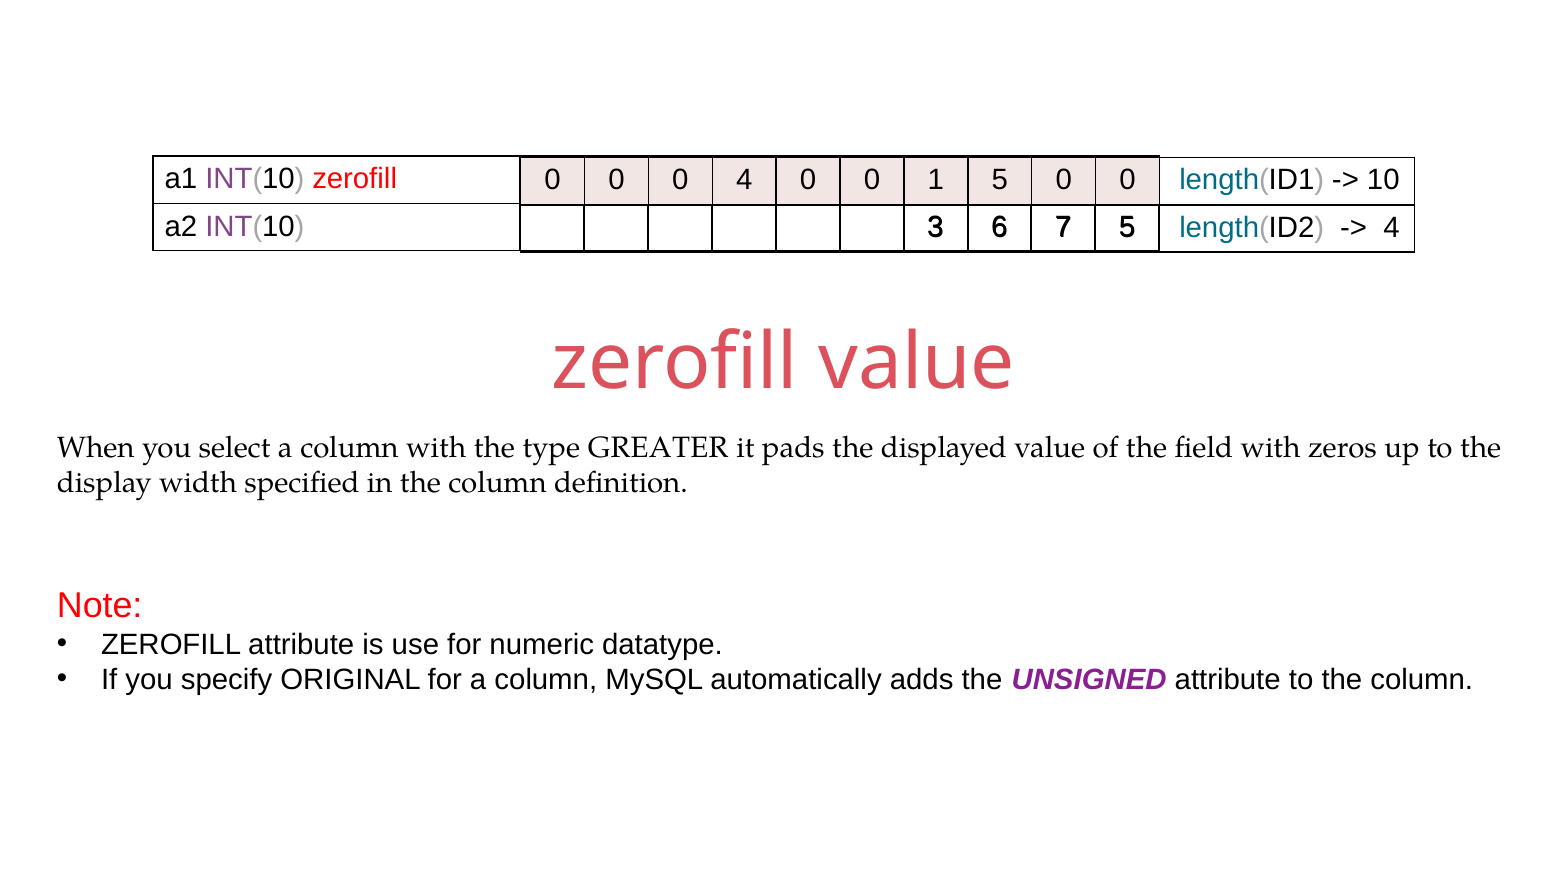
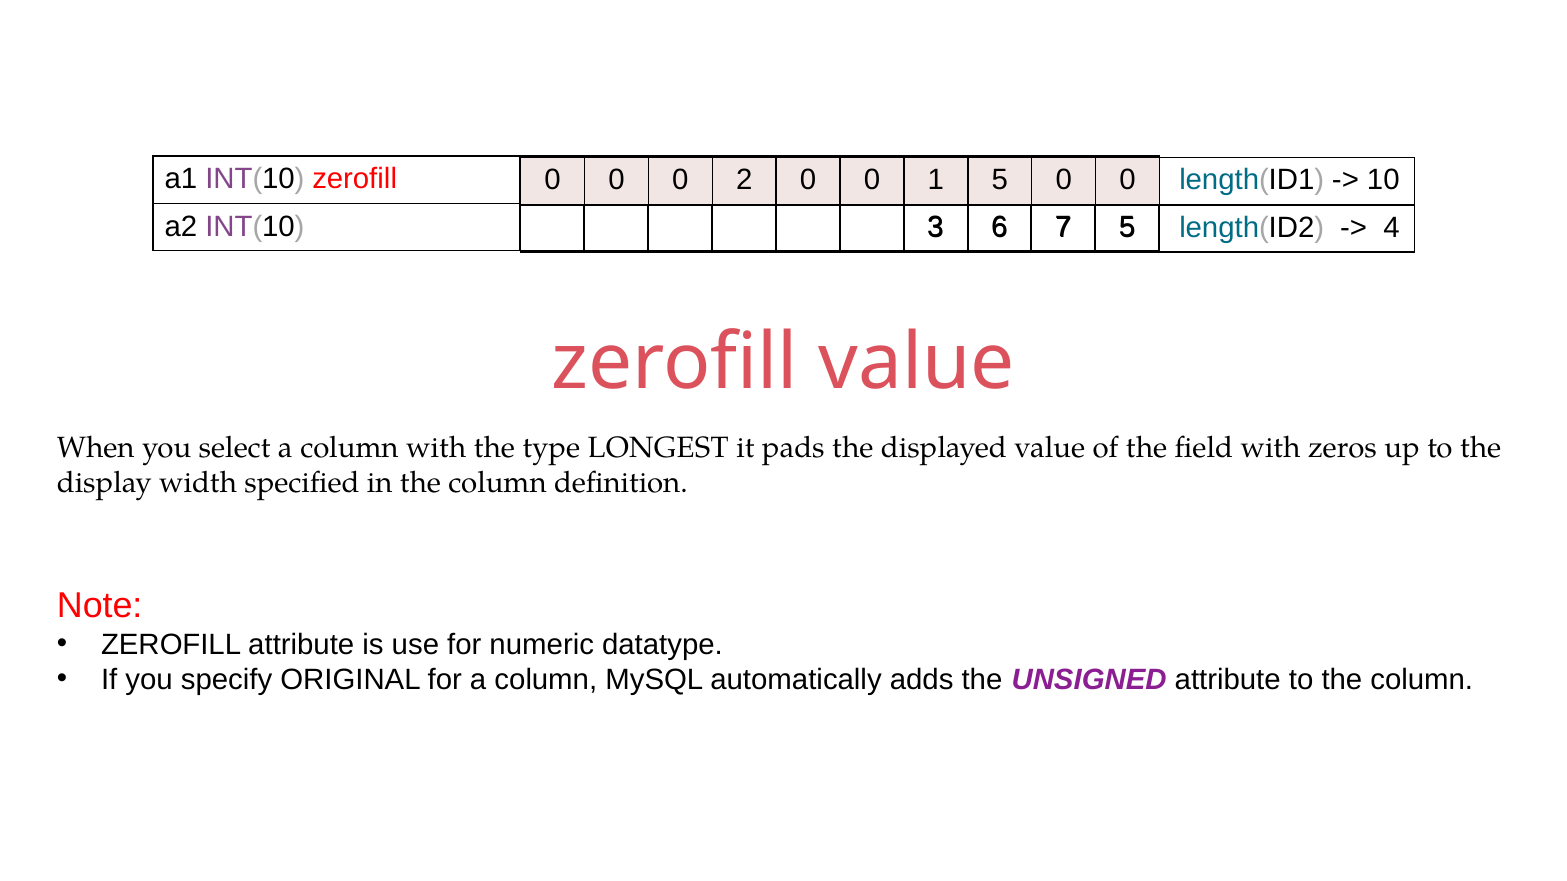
0 4: 4 -> 2 (744, 180)
GREATER: GREATER -> LONGEST (658, 448)
